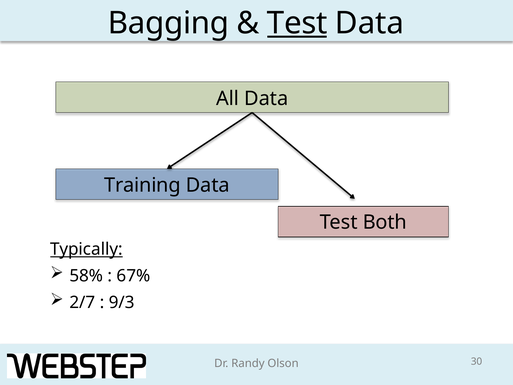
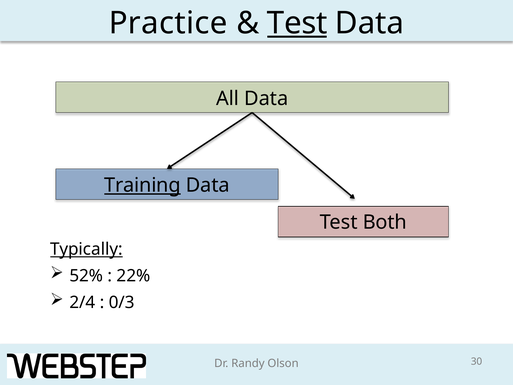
Bagging: Bagging -> Practice (168, 23)
Training underline: none -> present (143, 185)
58%: 58% -> 52% (86, 276)
67%: 67% -> 22% (134, 276)
2/7: 2/7 -> 2/4 (82, 302)
9/3: 9/3 -> 0/3 (122, 302)
